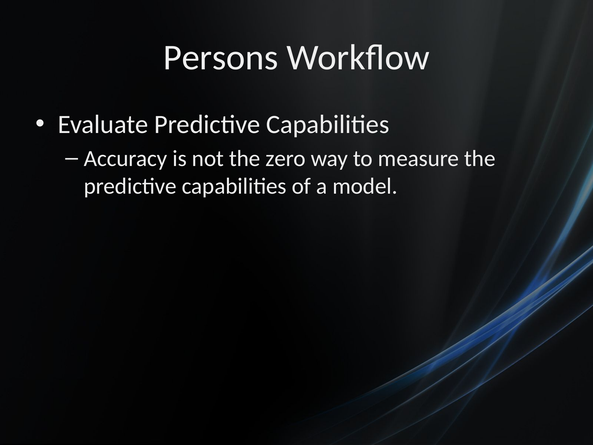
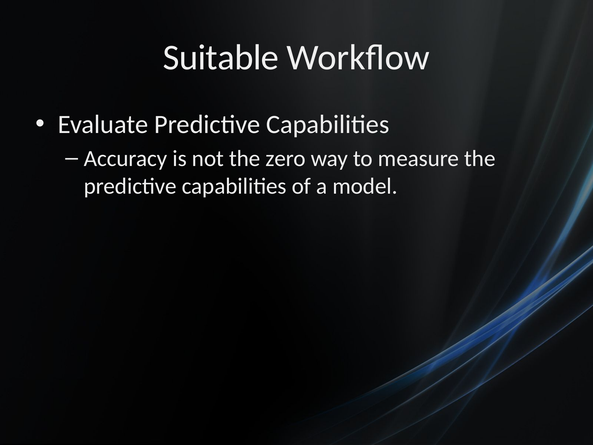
Persons: Persons -> Suitable (221, 57)
